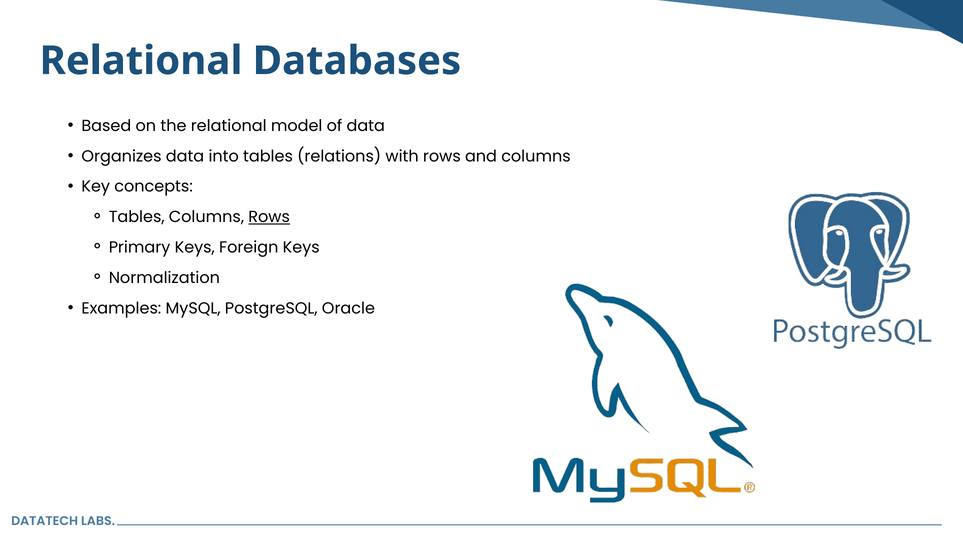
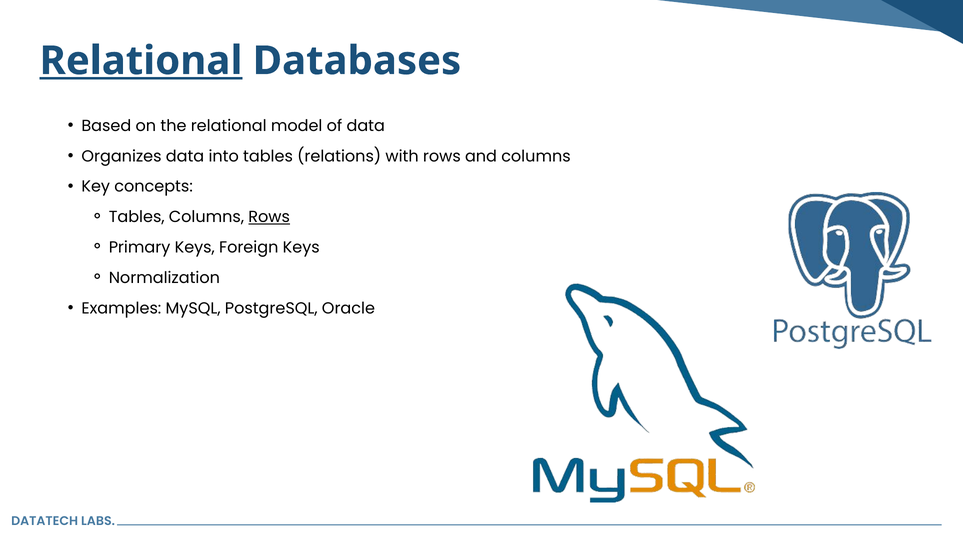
Relational underline: none -> present (141, 61)
